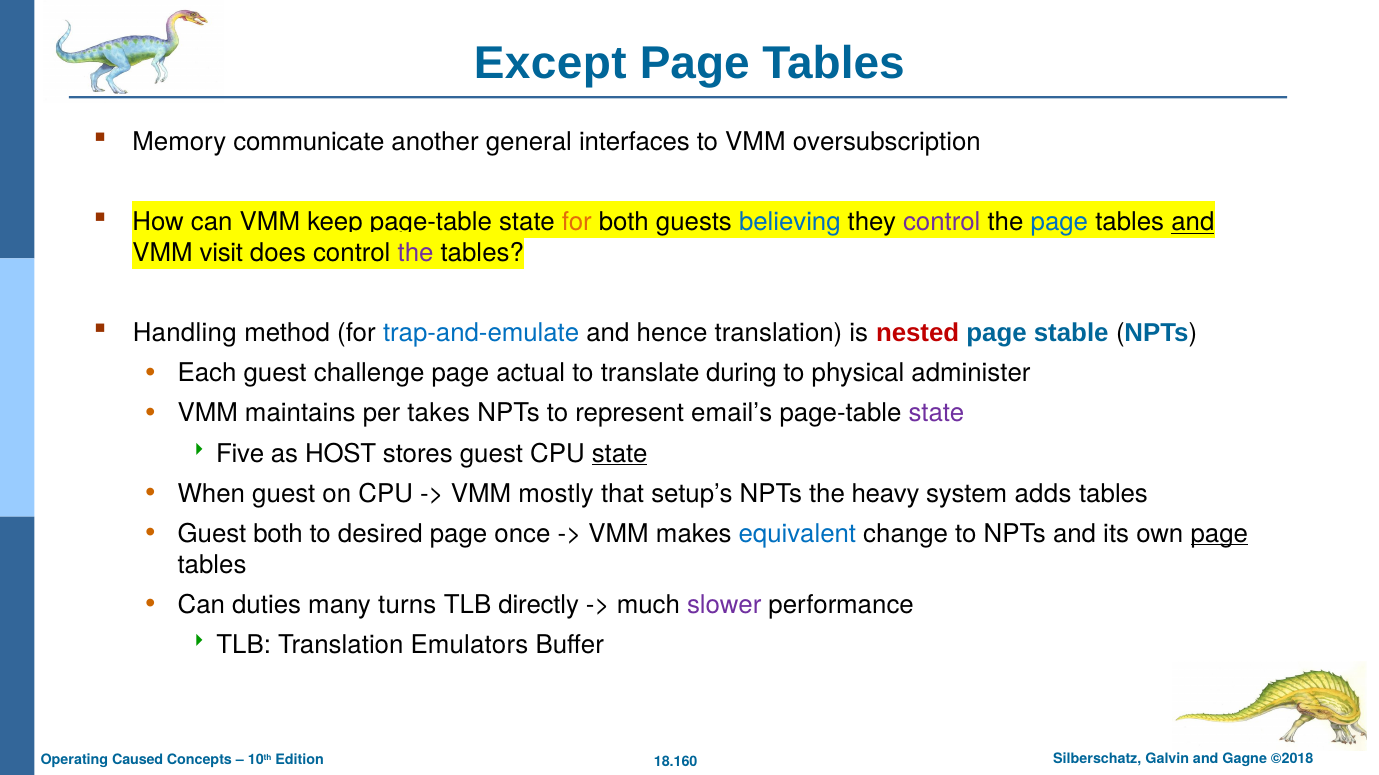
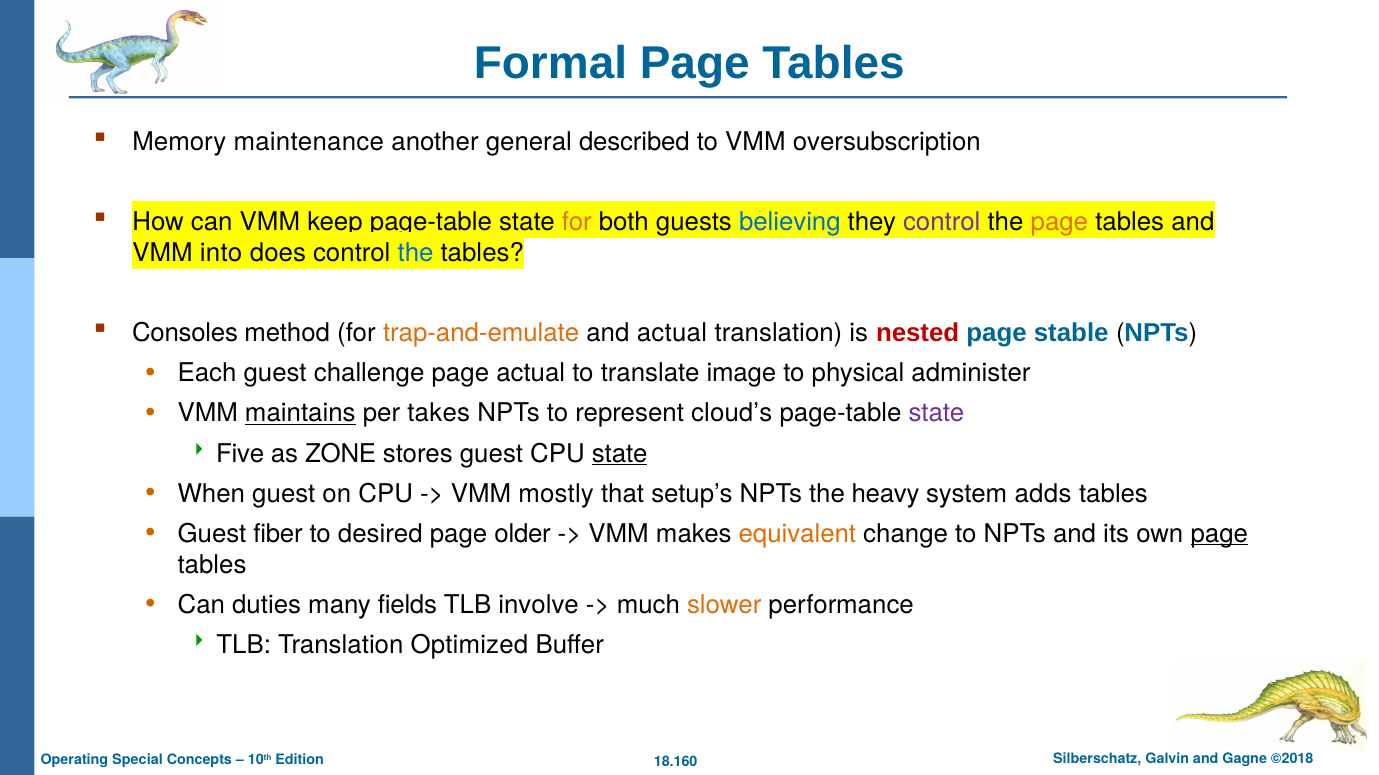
Except: Except -> Formal (550, 63)
communicate: communicate -> maintenance (309, 142)
interfaces: interfaces -> described (634, 142)
page colour: blue -> orange (1059, 223)
and underline: present -> none (1193, 223)
visit: visit -> into (221, 254)
the colour: purple -> blue (416, 254)
Handling: Handling -> Consoles (185, 334)
trap-and-emulate colour: blue -> orange (481, 334)
and hence: hence -> actual (672, 334)
during: during -> image (741, 374)
maintains underline: none -> present (300, 414)
email’s: email’s -> cloud’s (732, 414)
HOST: HOST -> ZONE (341, 454)
Guest both: both -> fiber (278, 534)
once: once -> older (523, 534)
equivalent colour: blue -> orange (797, 534)
turns: turns -> fields (408, 605)
directly: directly -> involve (539, 605)
slower colour: purple -> orange (724, 605)
Emulators: Emulators -> Optimized (469, 645)
Caused: Caused -> Special (138, 761)
